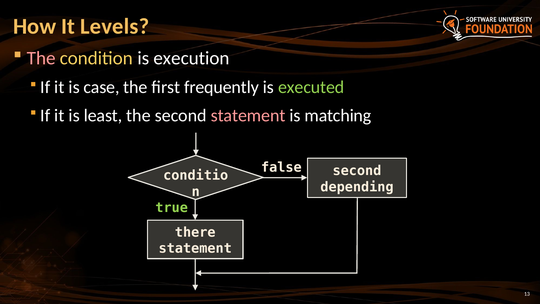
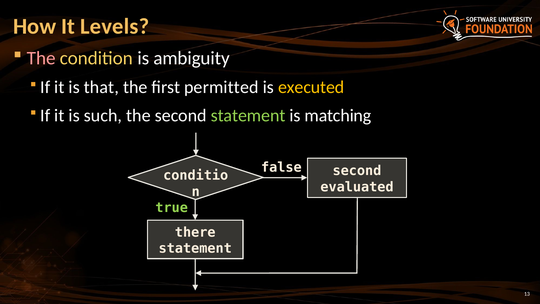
execution: execution -> ambiguity (192, 58)
case: case -> that (101, 87)
frequently: frequently -> permitted (221, 87)
executed colour: light green -> yellow (311, 87)
least: least -> such (103, 116)
statement colour: pink -> light green (248, 116)
depending: depending -> evaluated (357, 187)
